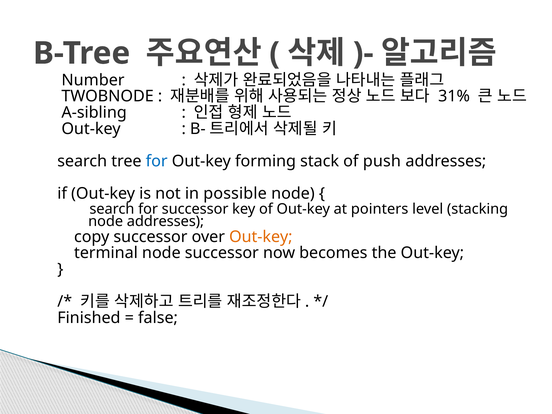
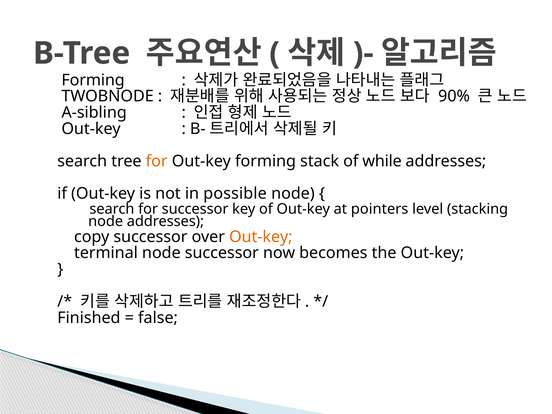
Number: Number -> Forming (93, 80)
31%: 31% -> 90% (454, 96)
for colour: blue -> orange (157, 161)
push: push -> while (382, 161)
